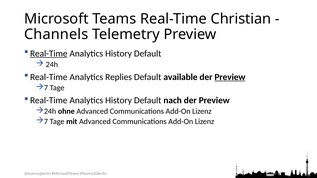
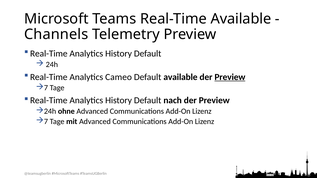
Real-Time Christian: Christian -> Available (241, 19)
Real-Time underline: present -> none (49, 54)
Replies: Replies -> Cameo (119, 77)
